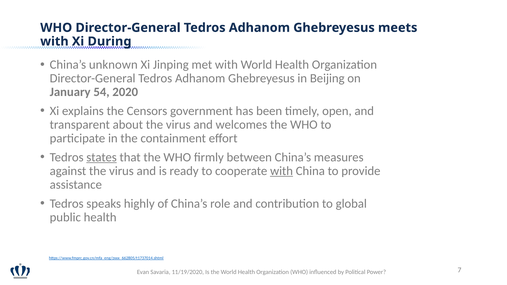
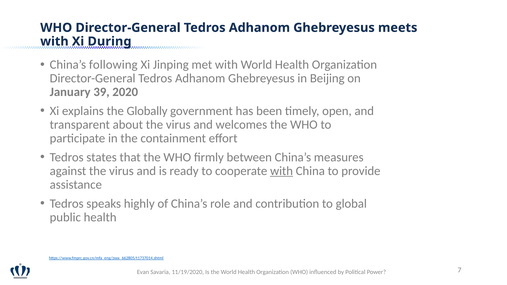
unknown: unknown -> following (113, 65)
54: 54 -> 39 (101, 92)
Censors: Censors -> Globally (147, 111)
states underline: present -> none (102, 157)
